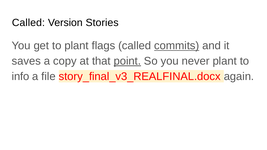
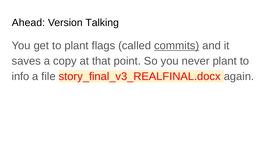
Called: Called -> Ahead (28, 23)
Stories: Stories -> Talking (102, 23)
point underline: present -> none (127, 61)
